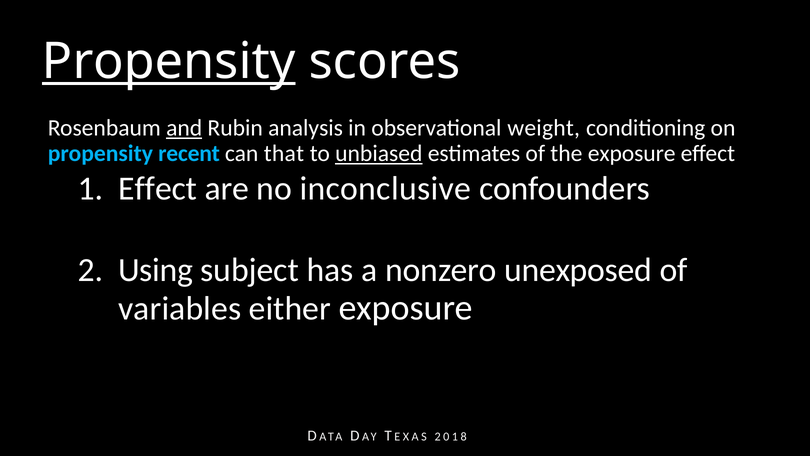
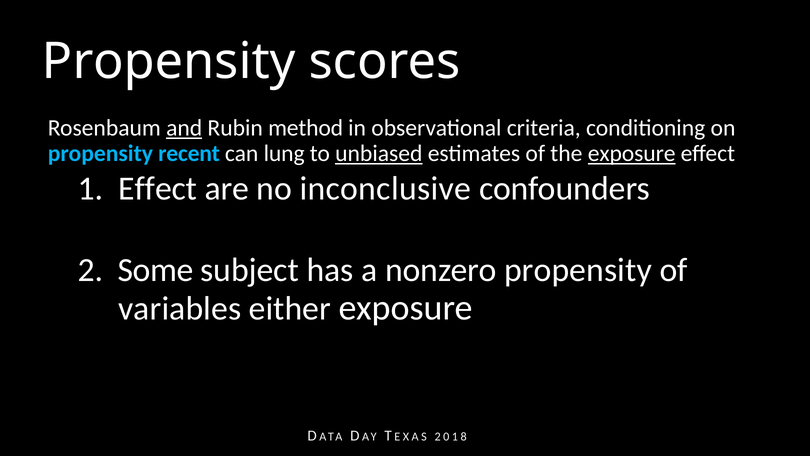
Propensity underline: present -> none (169, 62)
analysis: analysis -> method (306, 128)
weight: weight -> criteria (544, 128)
that: that -> lung (284, 153)
exposure underline: none -> present (632, 153)
Using: Using -> Some (156, 270)
nonzero unexposed: unexposed -> propensity (578, 270)
